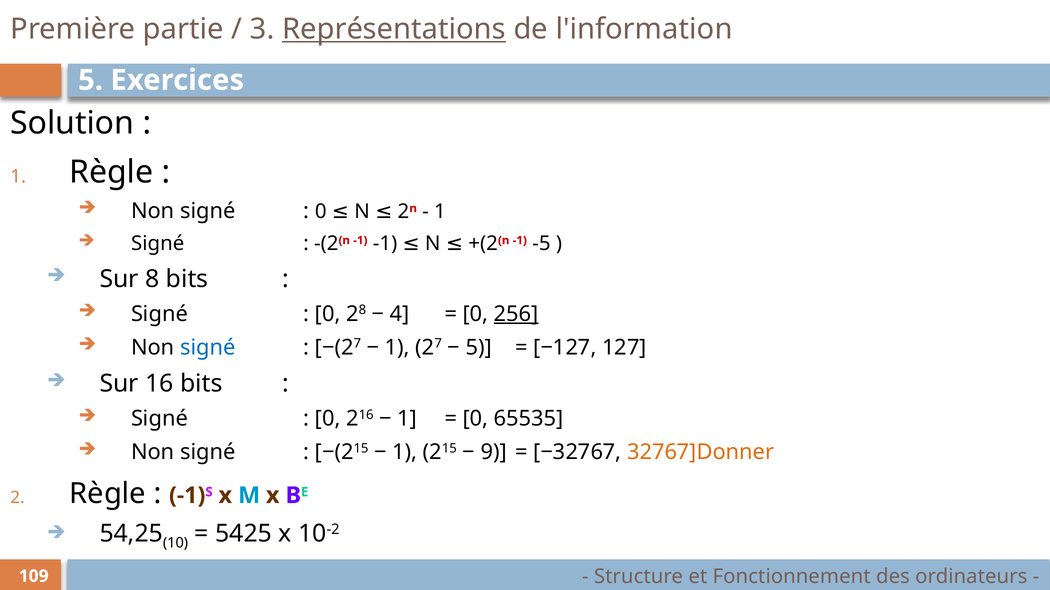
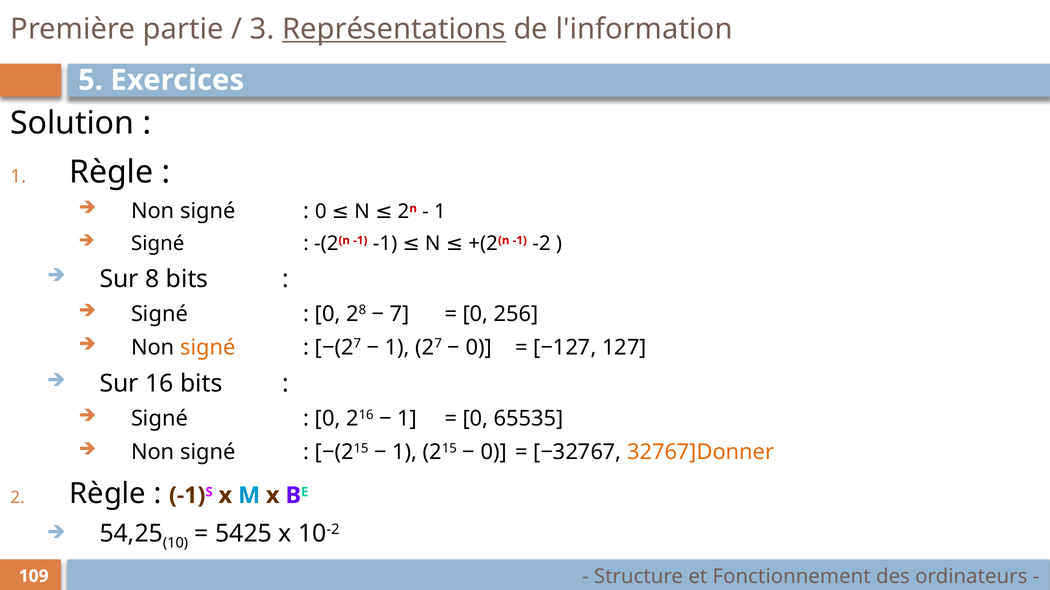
-5: -5 -> -2 (541, 244)
4: 4 -> 7 (400, 314)
256 underline: present -> none (516, 314)
signé colour: blue -> orange (208, 348)
5: 5 -> 0 (479, 348)
9: 9 -> 0 (494, 453)
